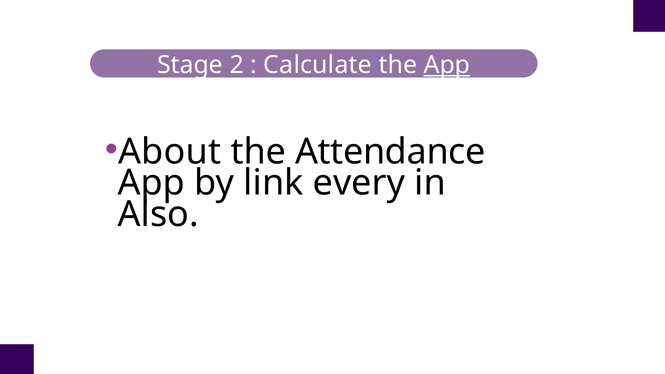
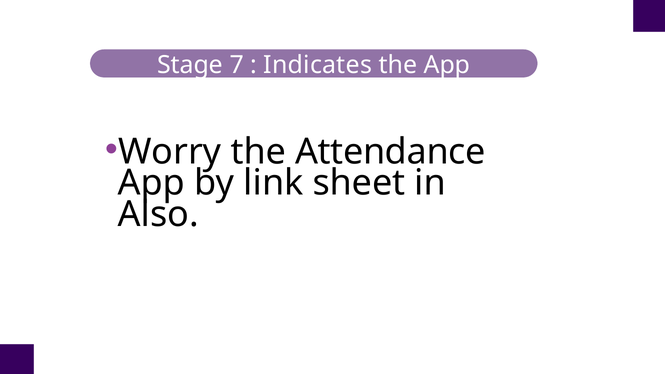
2: 2 -> 7 (237, 65)
Calculate: Calculate -> Indicates (318, 65)
App underline: present -> none (447, 65)
About: About -> Worry (170, 152)
every: every -> sheet (359, 183)
